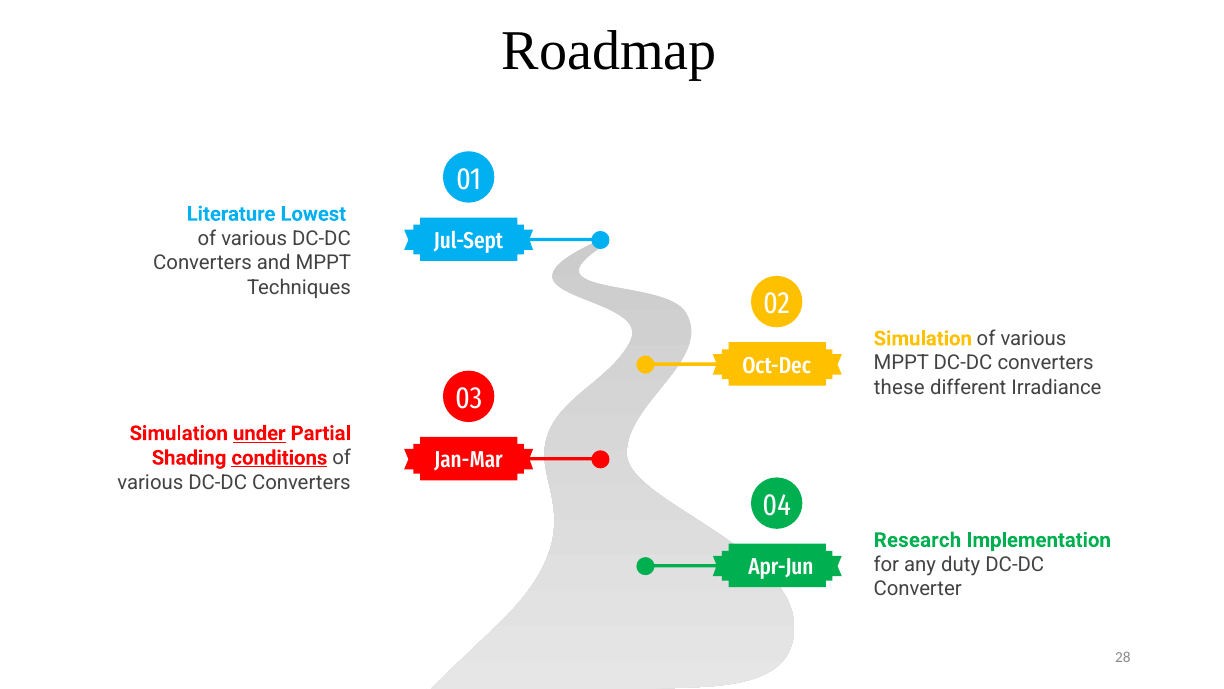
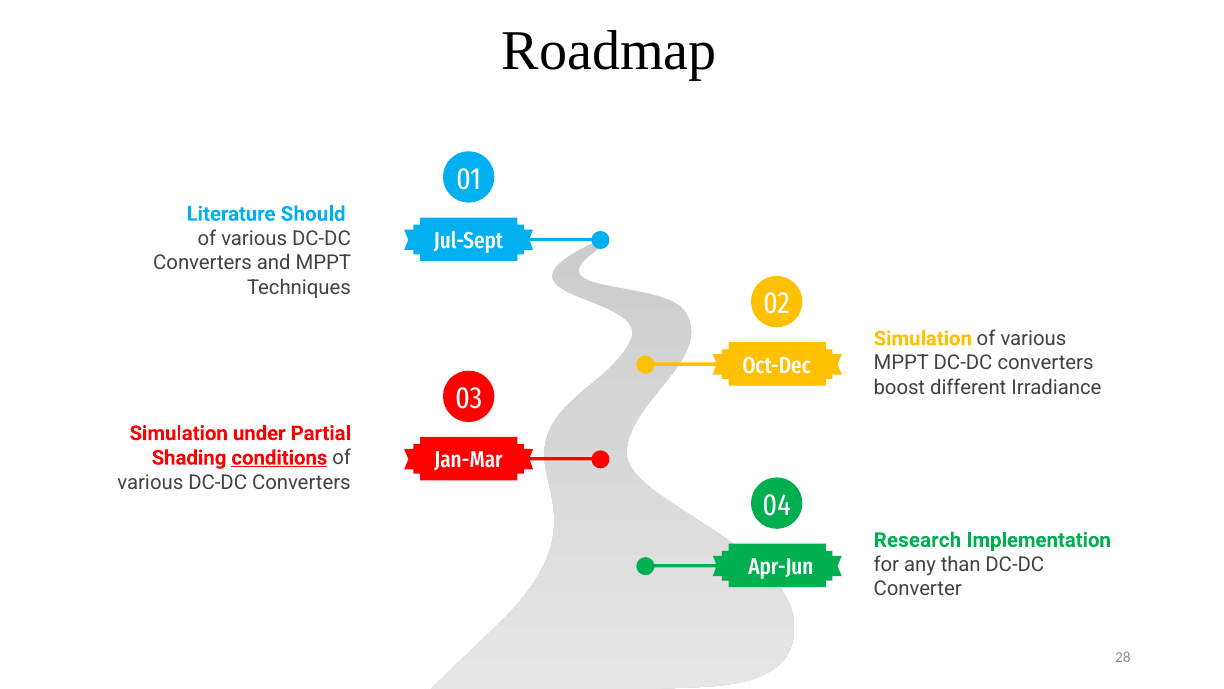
Lowest: Lowest -> Should (313, 214)
these: these -> boost (899, 387)
under underline: present -> none (259, 433)
duty: duty -> than (961, 564)
